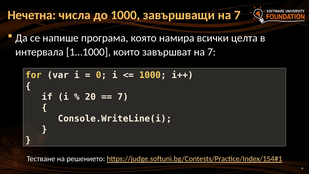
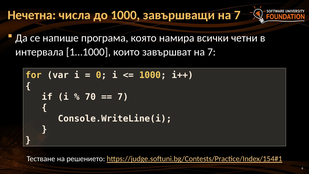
целта: целта -> четни (244, 38)
20: 20 -> 70 (90, 97)
